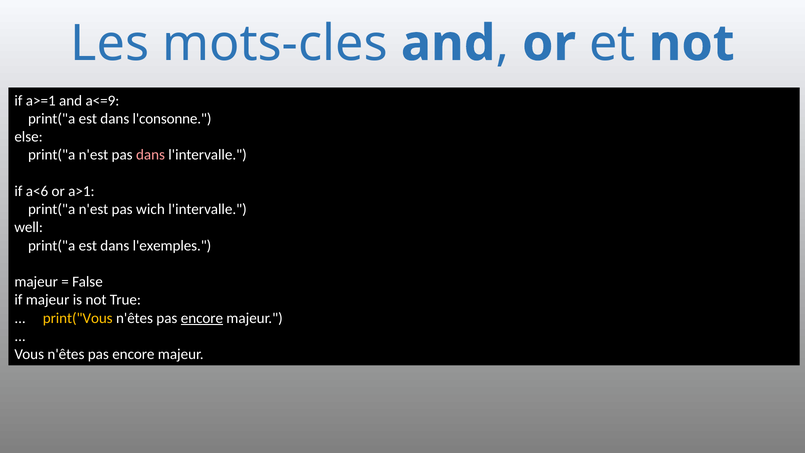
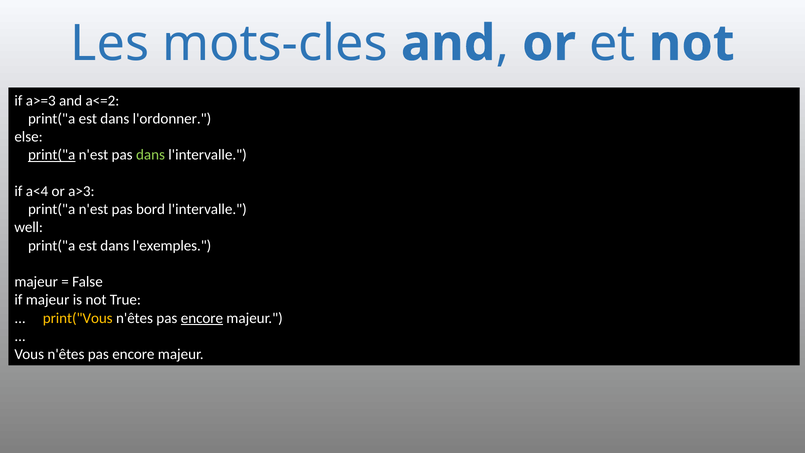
a>=1: a>=1 -> a>=3 (41, 101)
a<=9: a<=9 -> a<=2 (102, 101)
l'consonne: l'consonne -> l'ordonner (172, 119)
print("a underline: none -> present (52, 155)
dans colour: pink -> light green (150, 155)
a<6: a<6 -> a<4 (37, 191)
a>1: a>1 -> a>3 (81, 191)
wich: wich -> bord (150, 209)
